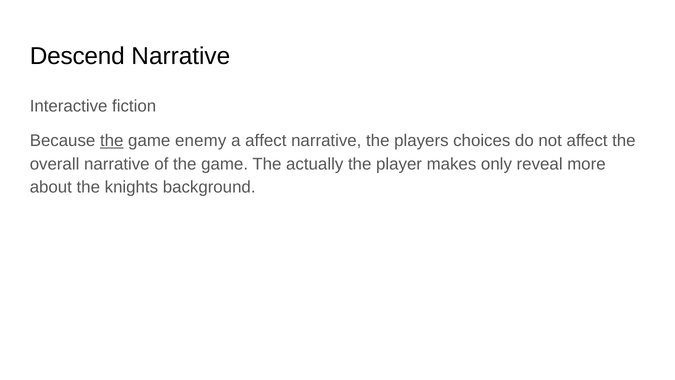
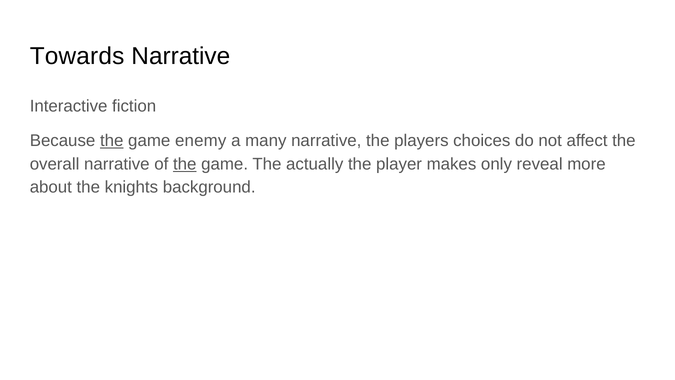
Descend: Descend -> Towards (77, 56)
a affect: affect -> many (266, 141)
the underline: none -> present (185, 164)
